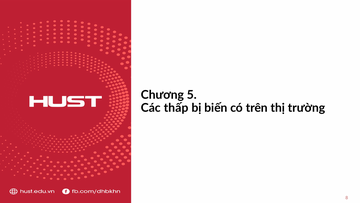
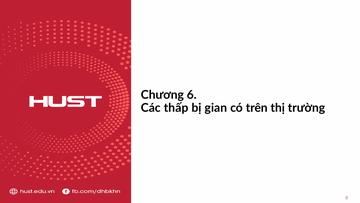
5: 5 -> 6 (192, 95)
biến: biến -> gian (216, 108)
